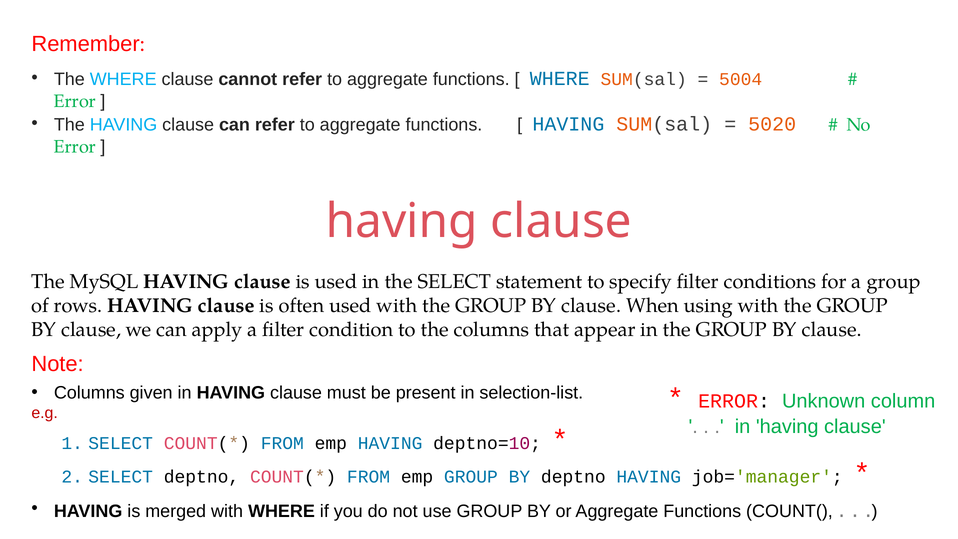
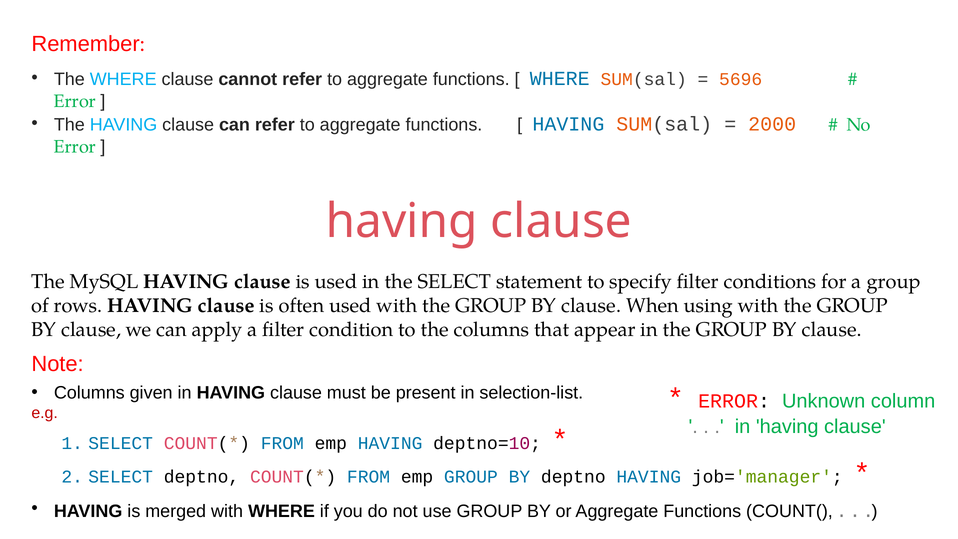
5004: 5004 -> 5696 (741, 79)
5020: 5020 -> 2000 (772, 124)
